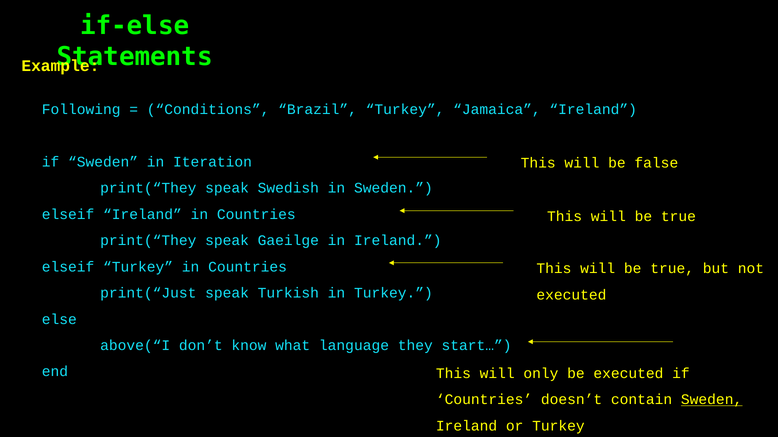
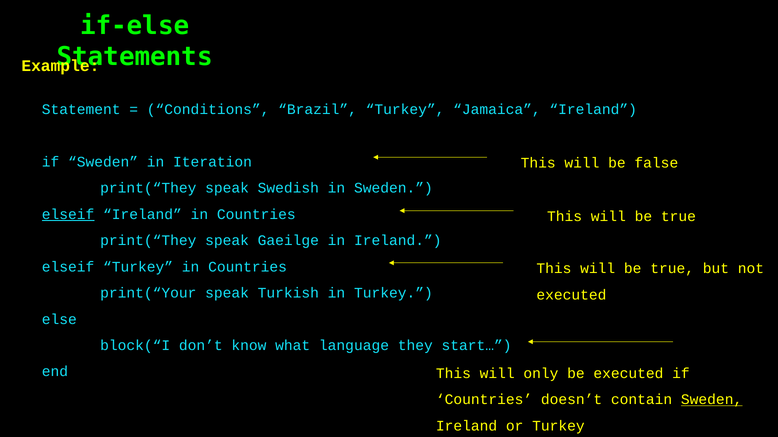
Following: Following -> Statement (81, 110)
elseif underline: none -> present (68, 215)
print(“Just: print(“Just -> print(“Your (148, 293)
above(“I: above(“I -> block(“I (135, 346)
